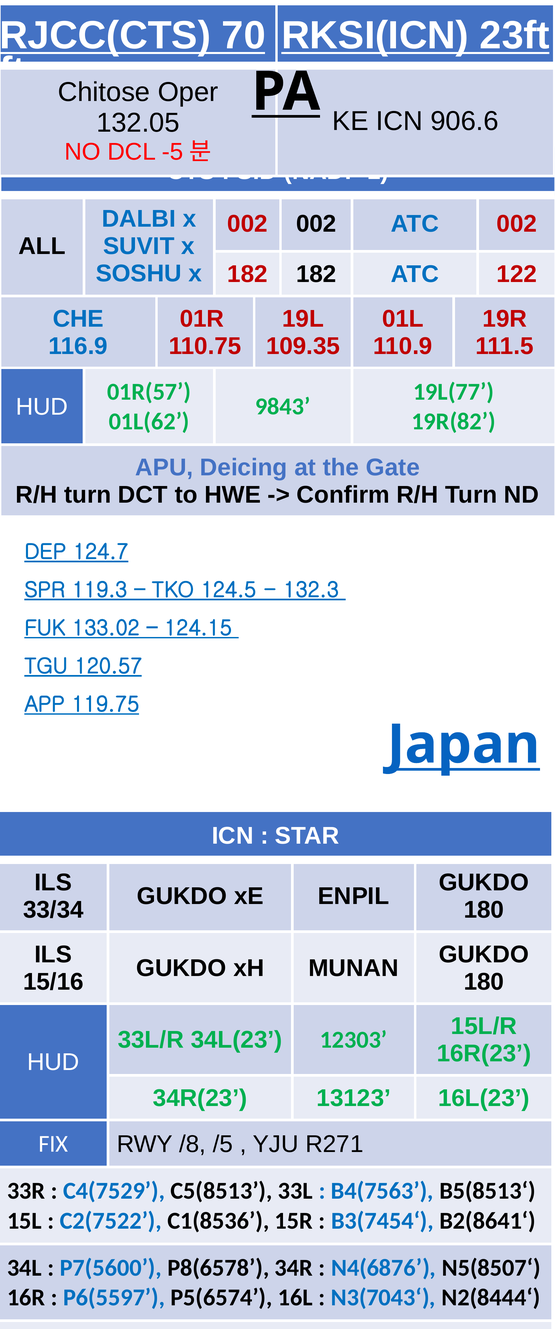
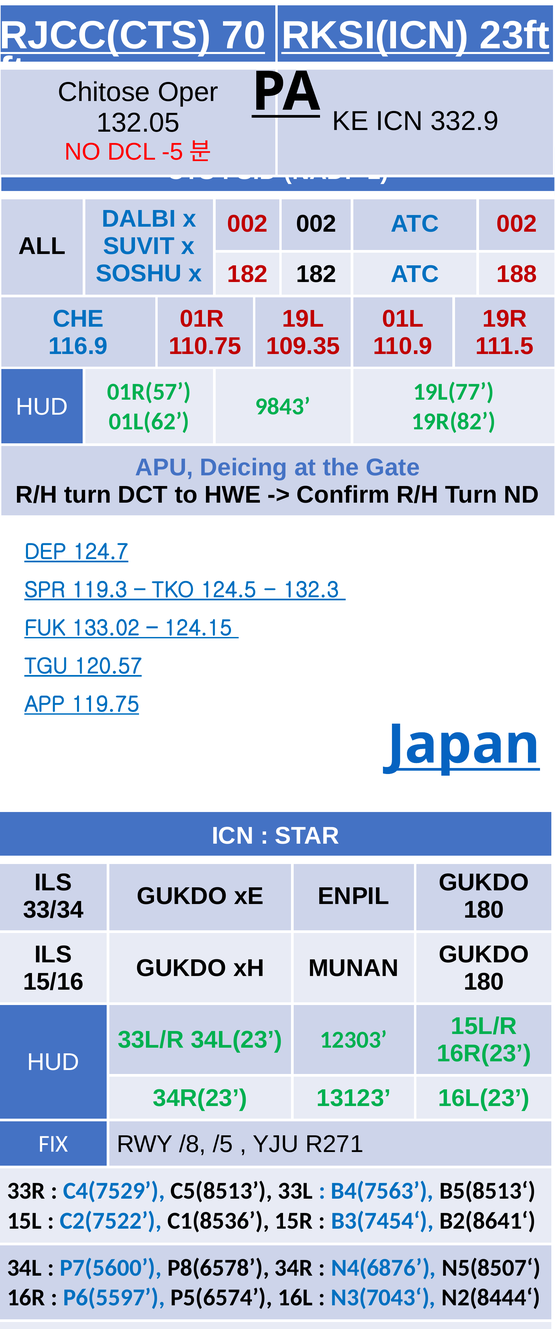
906.6: 906.6 -> 332.9 (465, 121)
122: 122 -> 188 (517, 274)
